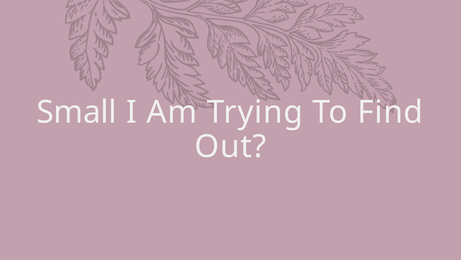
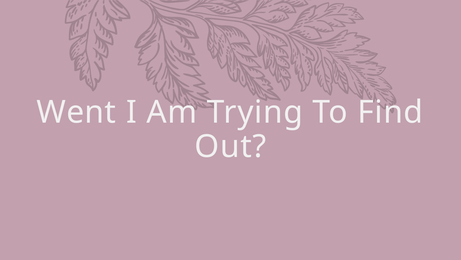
Small: Small -> Went (76, 112)
